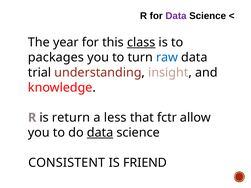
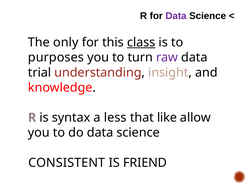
year: year -> only (66, 42)
packages: packages -> purposes (56, 58)
raw colour: blue -> purple (167, 58)
return: return -> syntax (71, 118)
fctr: fctr -> like (167, 118)
data underline: present -> none (100, 133)
